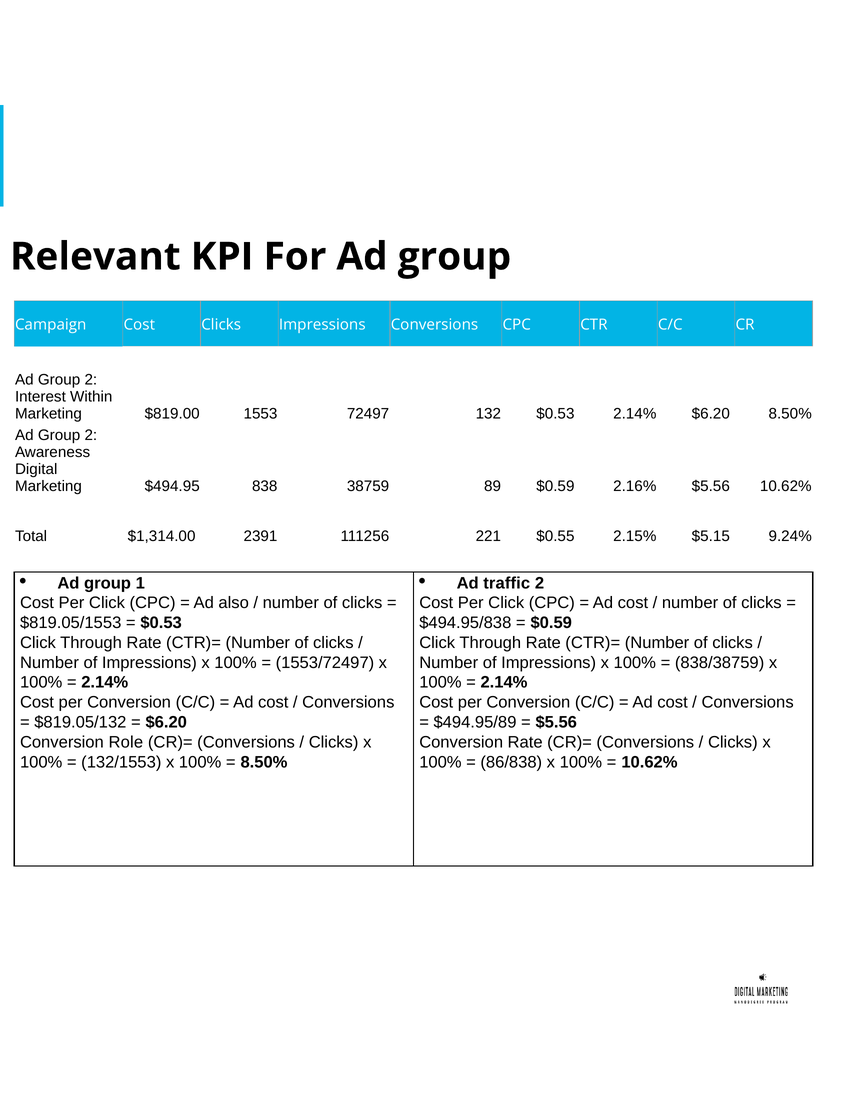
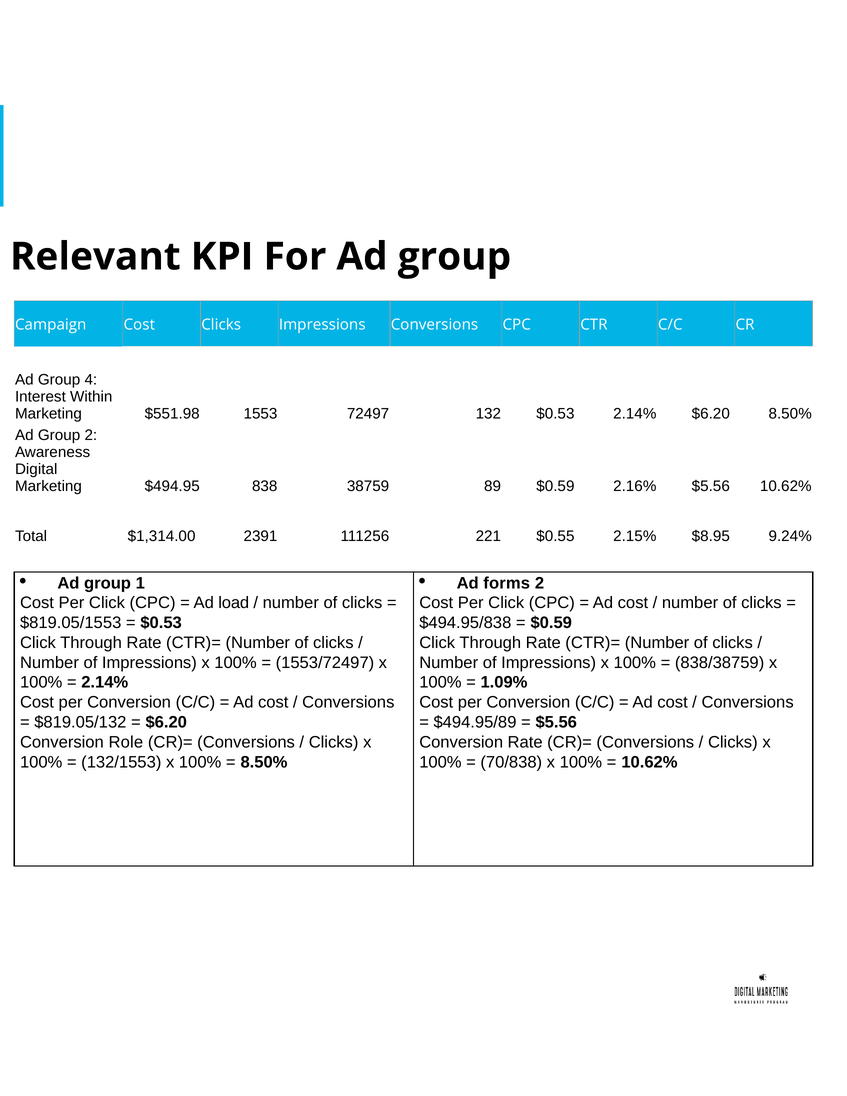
2: 2 -> 4 (91, 380)
$819.00: $819.00 -> $551.98 (172, 414)
$5.15: $5.15 -> $8.95 (711, 536)
traffic: traffic -> forms (507, 583)
also: also -> load (234, 603)
2.14%: 2.14% -> 1.09% (504, 683)
86/838: 86/838 -> 70/838 (511, 762)
